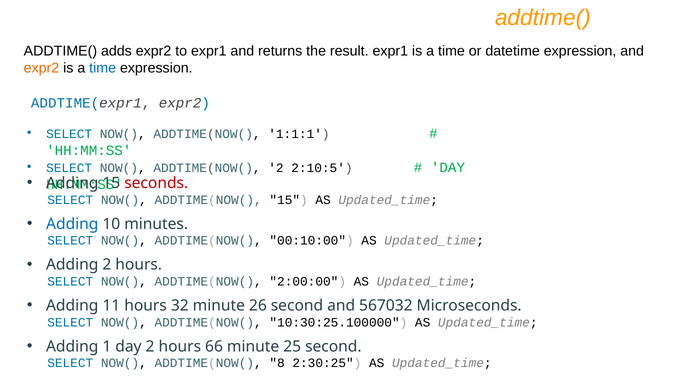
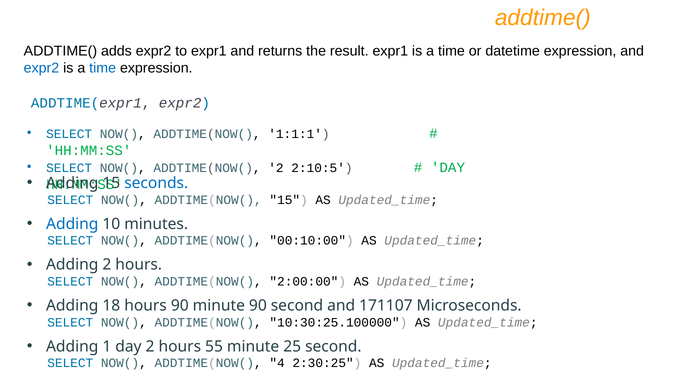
expr2 colour: orange -> blue (41, 68)
seconds colour: red -> blue (156, 183)
11: 11 -> 18 (111, 306)
hours 32: 32 -> 90 (180, 306)
minute 26: 26 -> 90 (258, 306)
567032: 567032 -> 171107 (386, 306)
66: 66 -> 55 (214, 346)
8: 8 -> 4 (277, 363)
